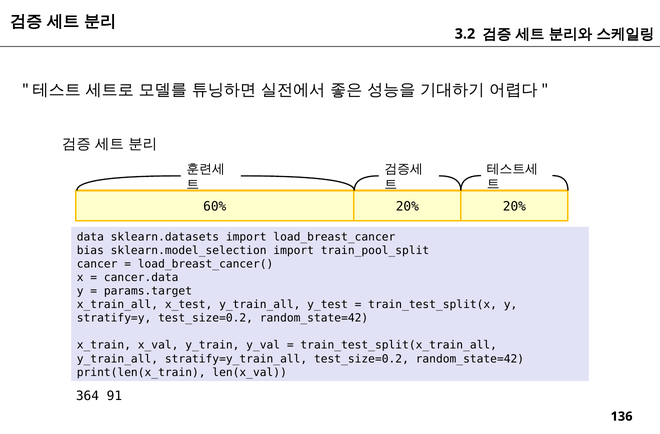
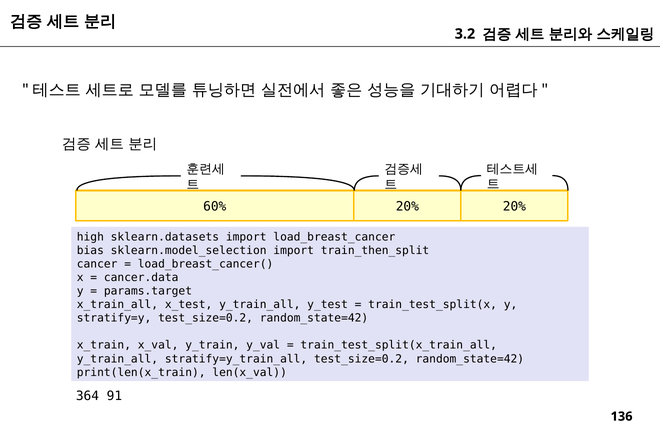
data: data -> high (90, 237)
train_pool_split: train_pool_split -> train_then_split (375, 250)
